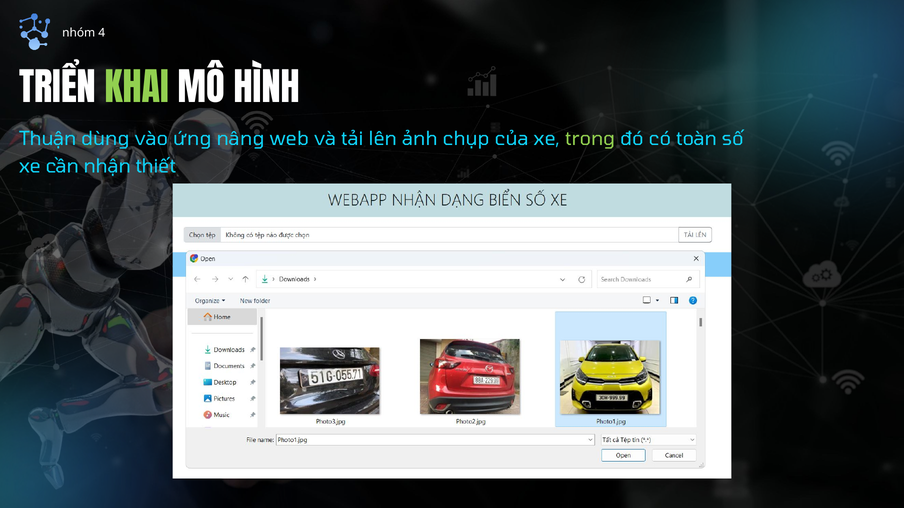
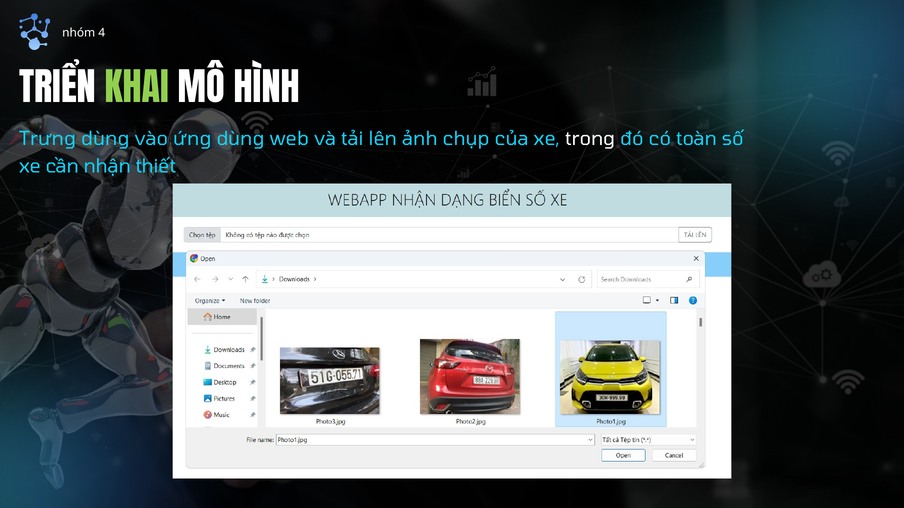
Thuận: Thuận -> Trưng (48, 139)
ứng nâng: nâng -> dùng (241, 139)
trong colour: light green -> white (590, 139)
